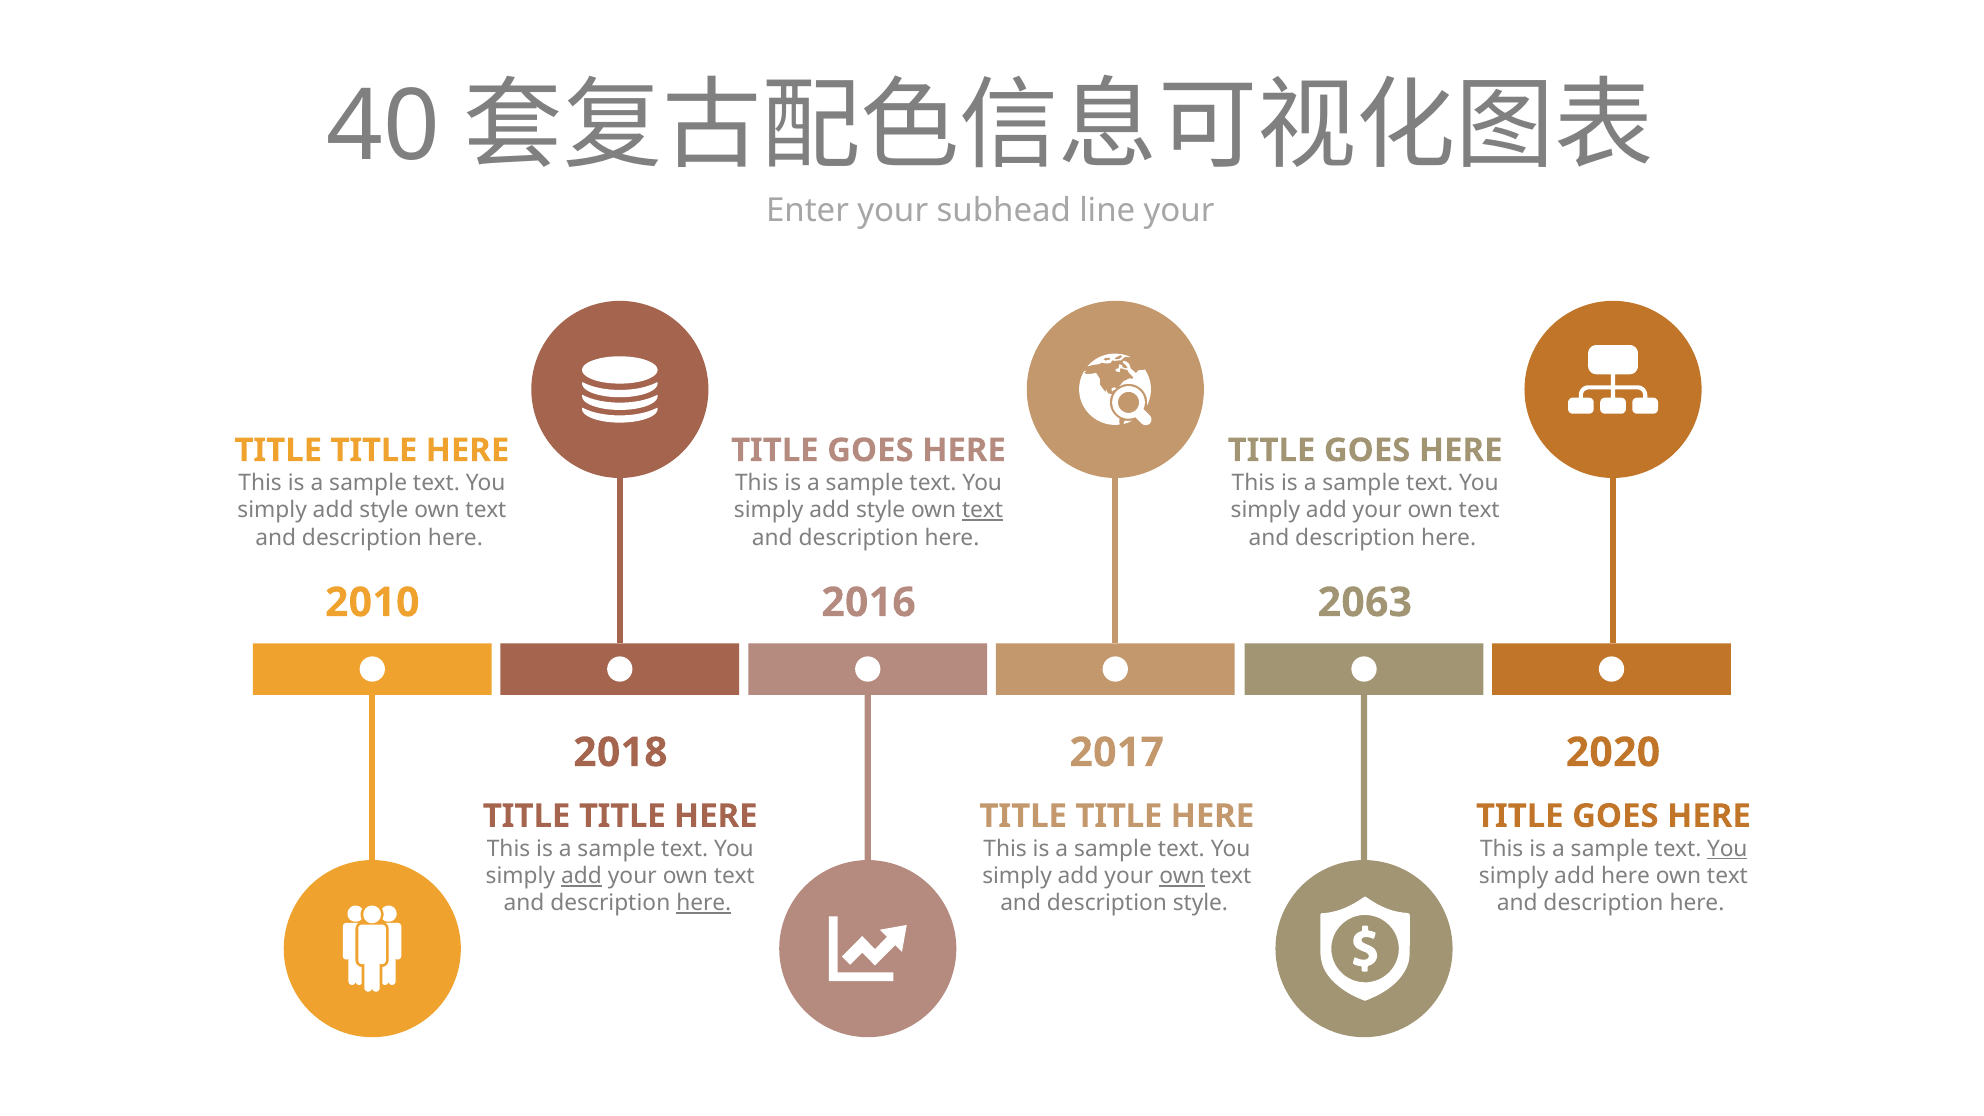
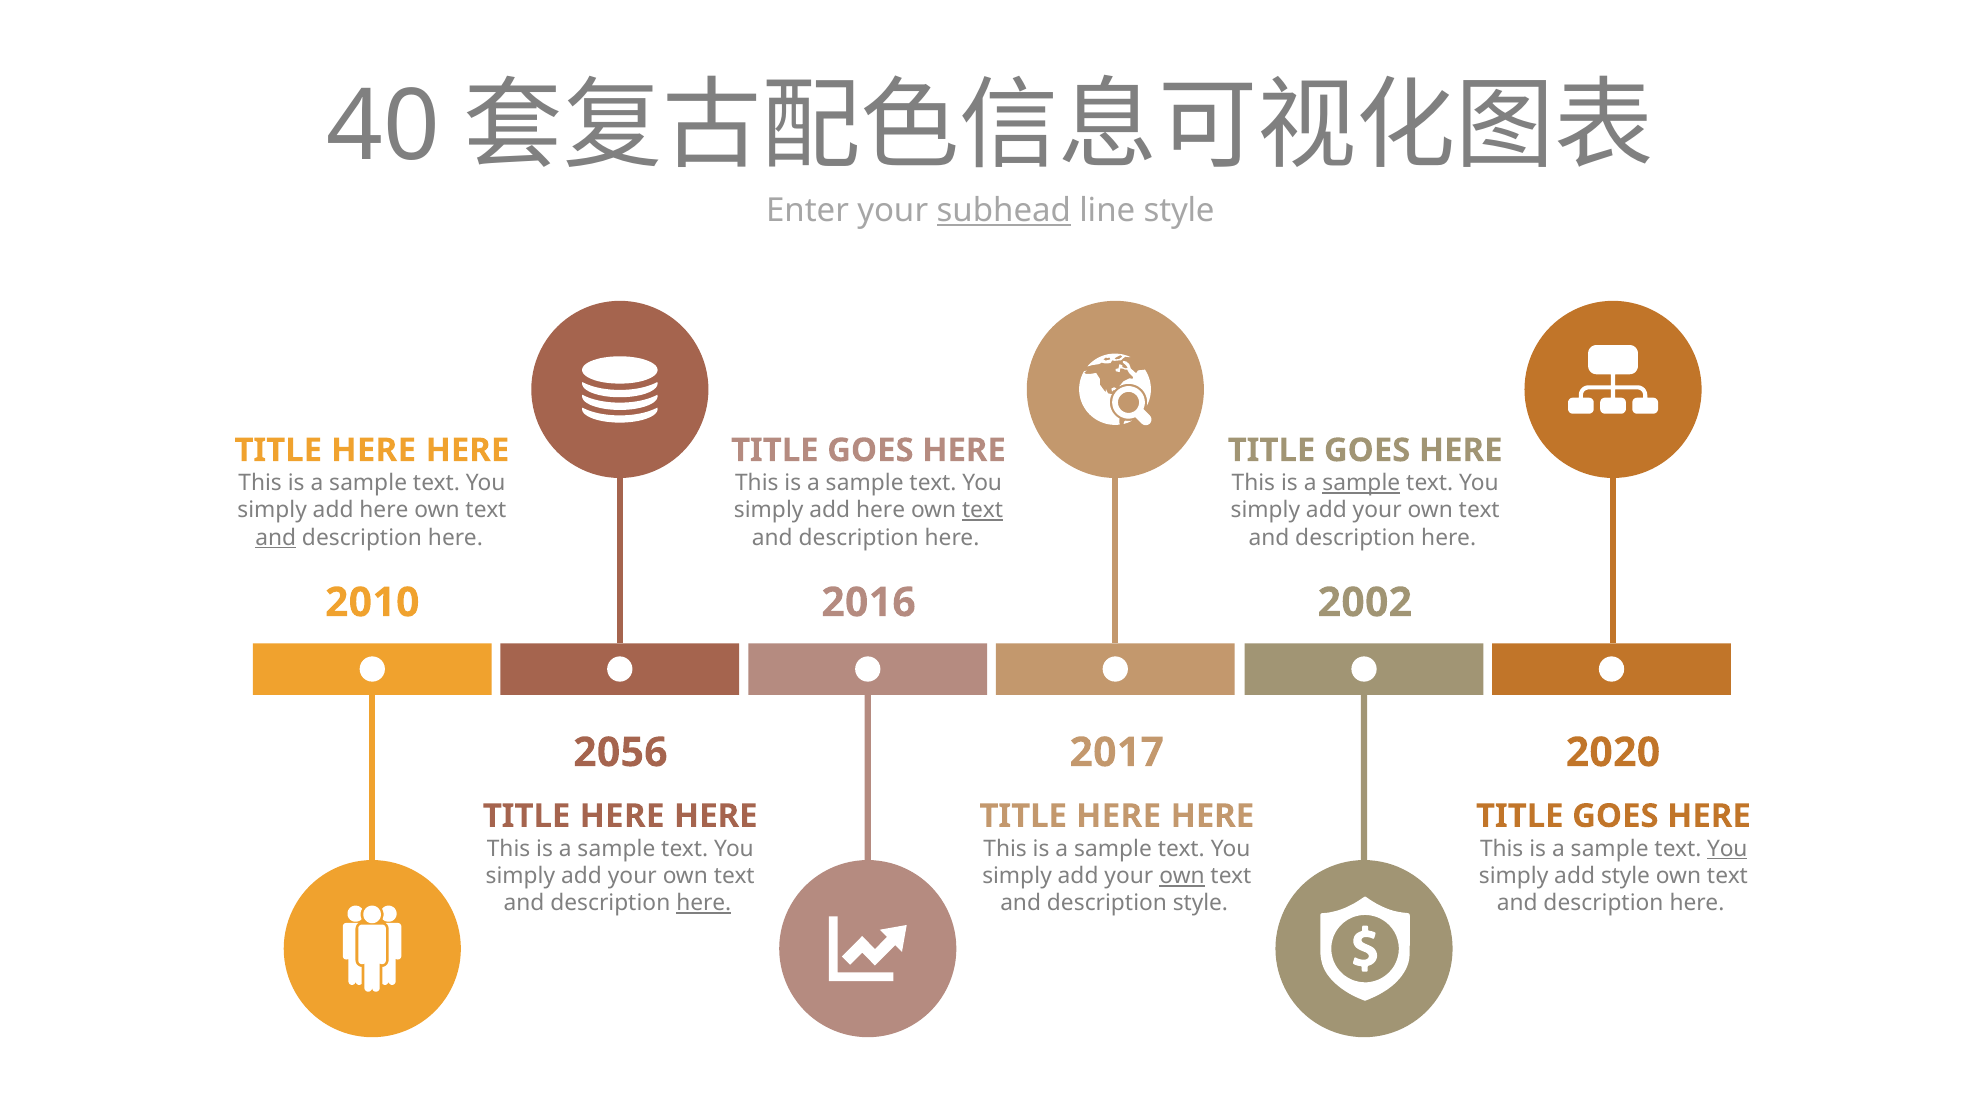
subhead underline: none -> present (1004, 210)
line your: your -> style (1179, 210)
TITLE: TITLE -> HERE (374, 450)
sample underline: none -> present (1361, 483)
style: style -> here (384, 510)
style: style -> here (881, 510)
and underline: none -> present (276, 538)
2063: 2063 -> 2002 (1365, 603)
2018: 2018 -> 2056 (620, 753)
TITLE: TITLE -> HERE (622, 816)
TITLE: TITLE -> HERE (1119, 816)
add underline: present -> none (581, 876)
add here: here -> style (1626, 876)
